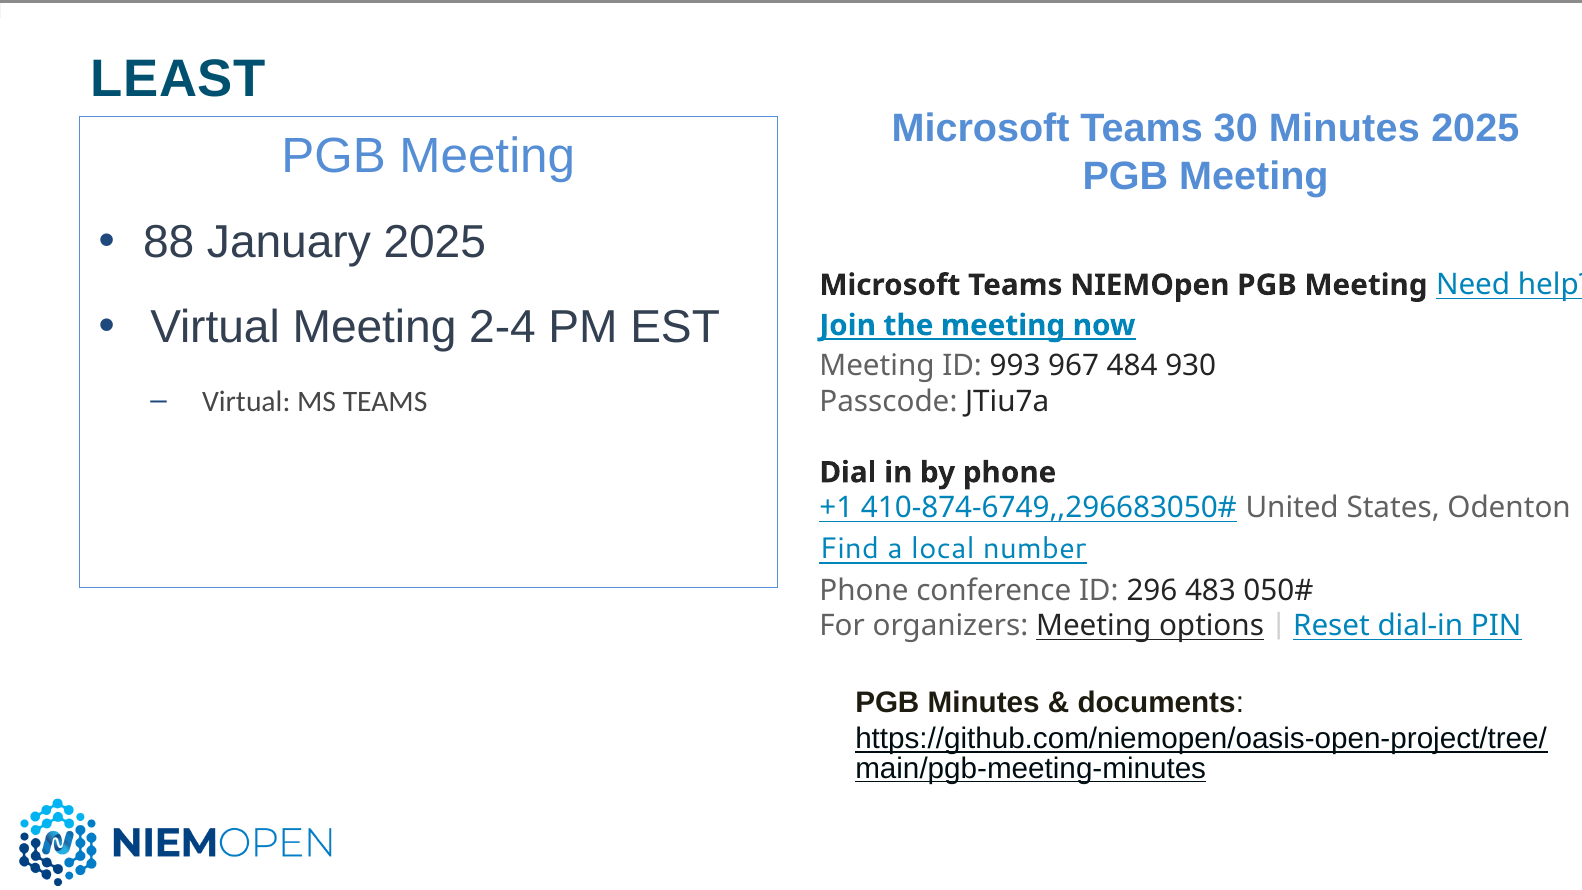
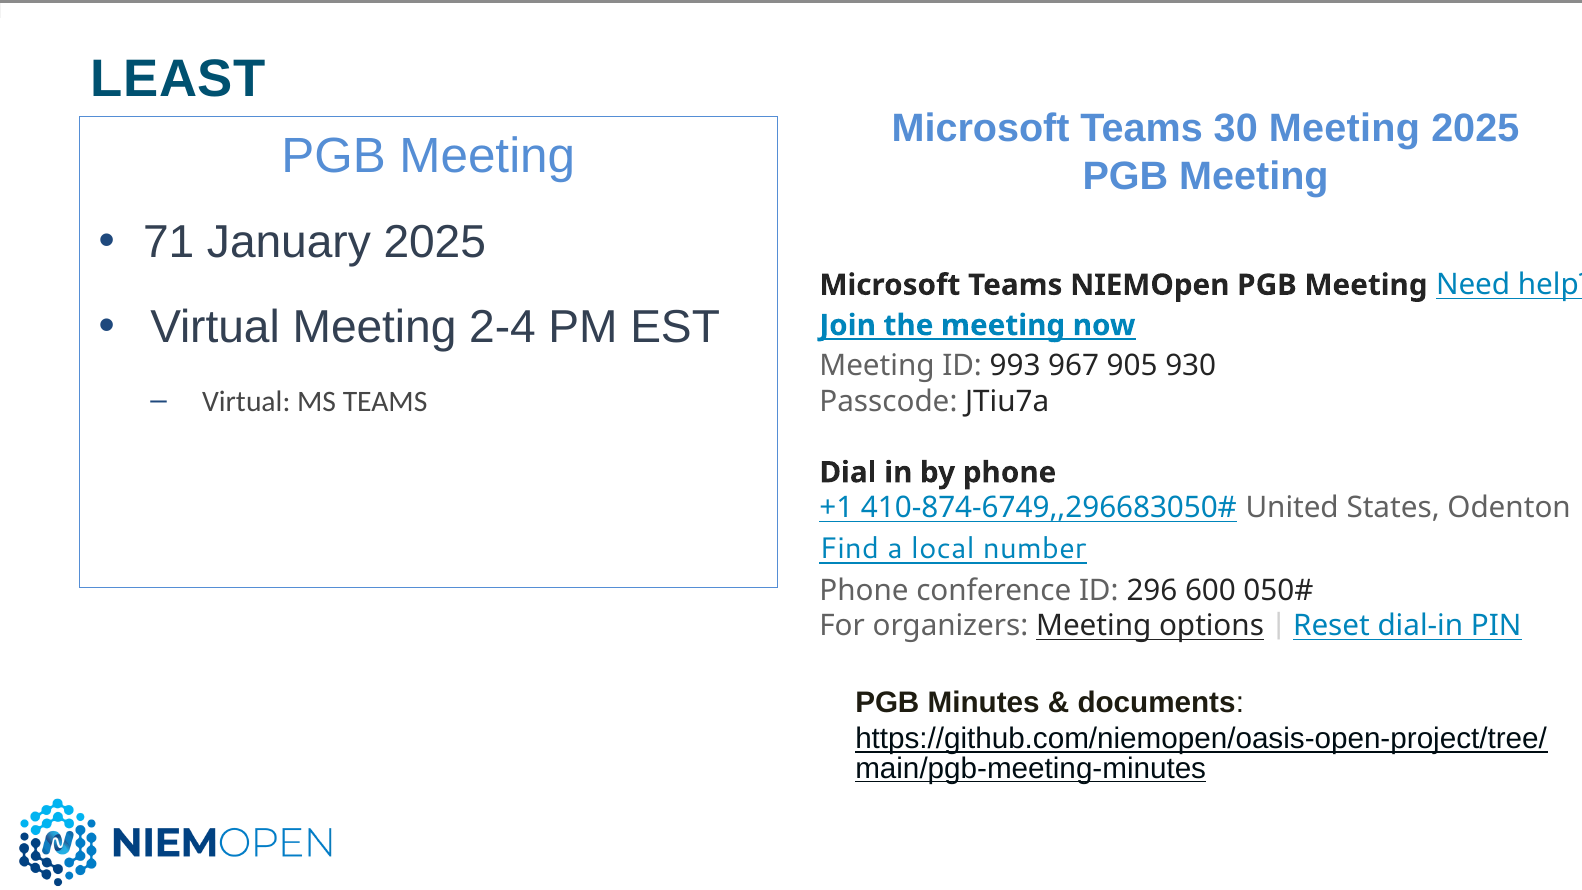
30 Minutes: Minutes -> Meeting (1344, 129)
88: 88 -> 71 (169, 242)
484: 484 -> 905 (1132, 366)
483: 483 -> 600 (1210, 590)
